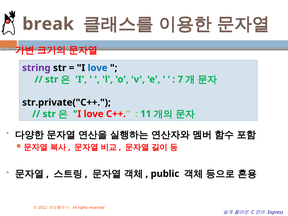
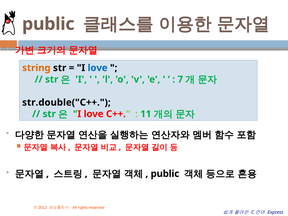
break: break -> public (48, 24)
string colour: purple -> orange (36, 68)
str.private("C++: str.private("C++ -> str.double("C++ (66, 102)
